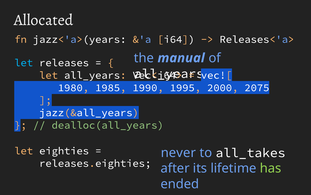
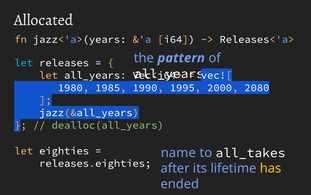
manual: manual -> pattern (181, 58)
2075: 2075 -> 2080 (257, 87)
never: never -> name (178, 152)
has colour: light green -> yellow (271, 168)
